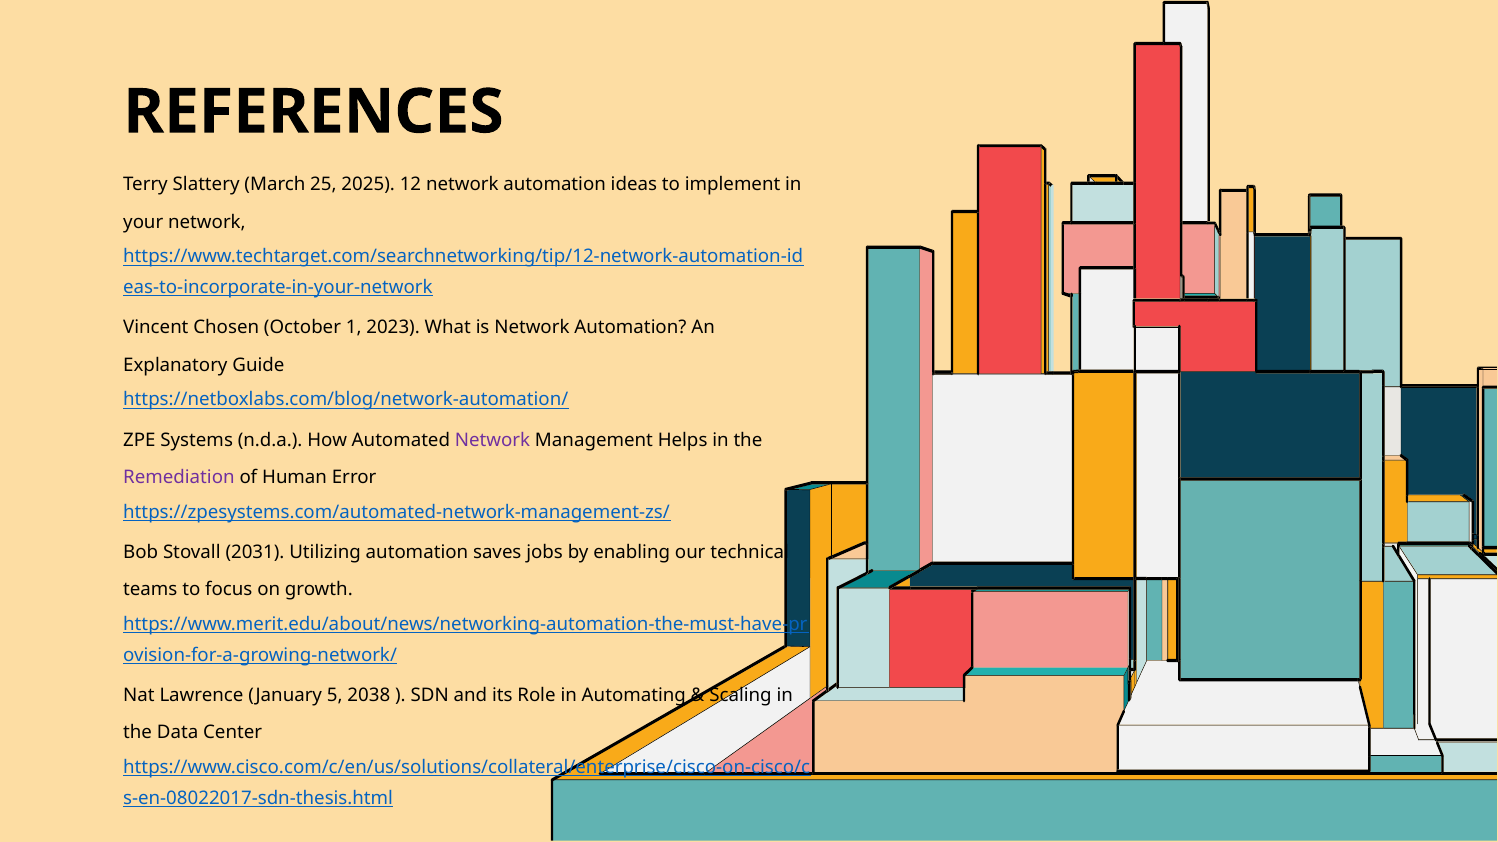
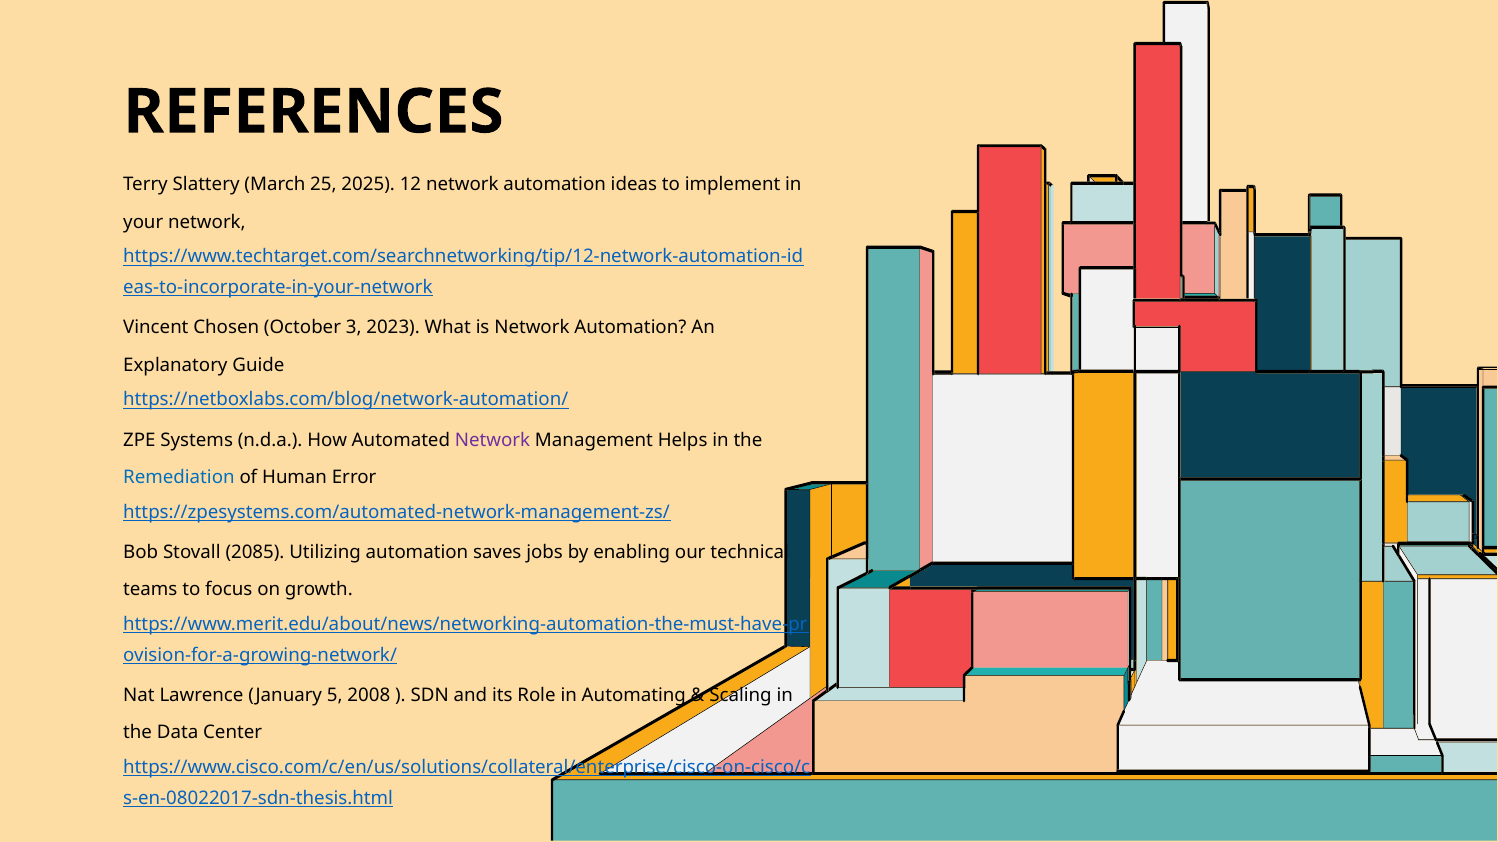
1: 1 -> 3 (354, 328)
Remediation colour: purple -> blue (179, 478)
2031: 2031 -> 2085 (255, 553)
2038: 2038 -> 2008 (369, 696)
